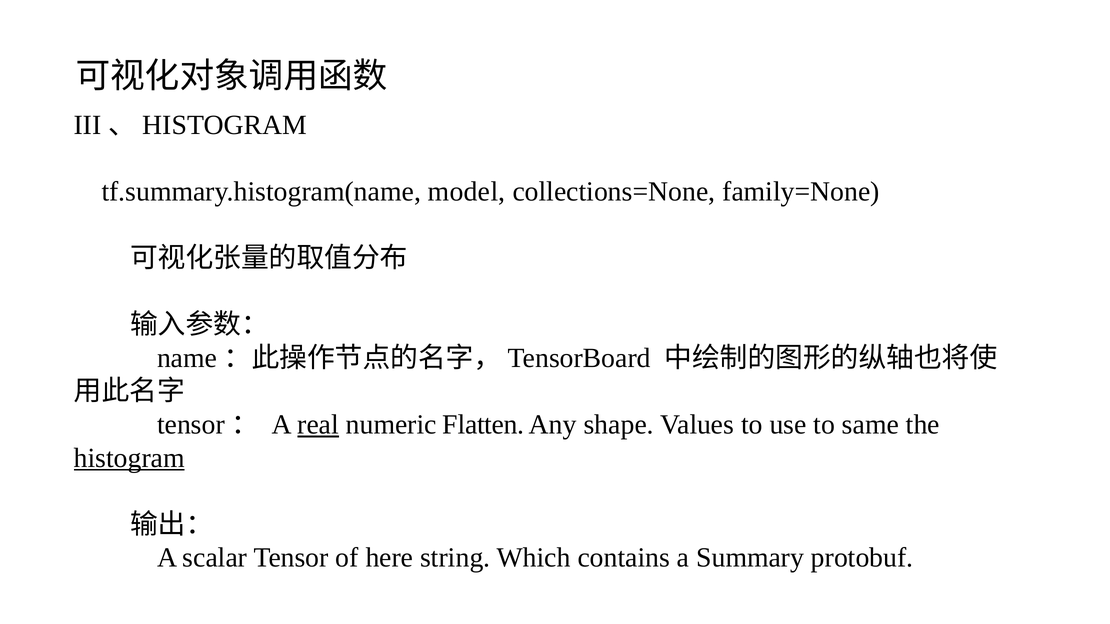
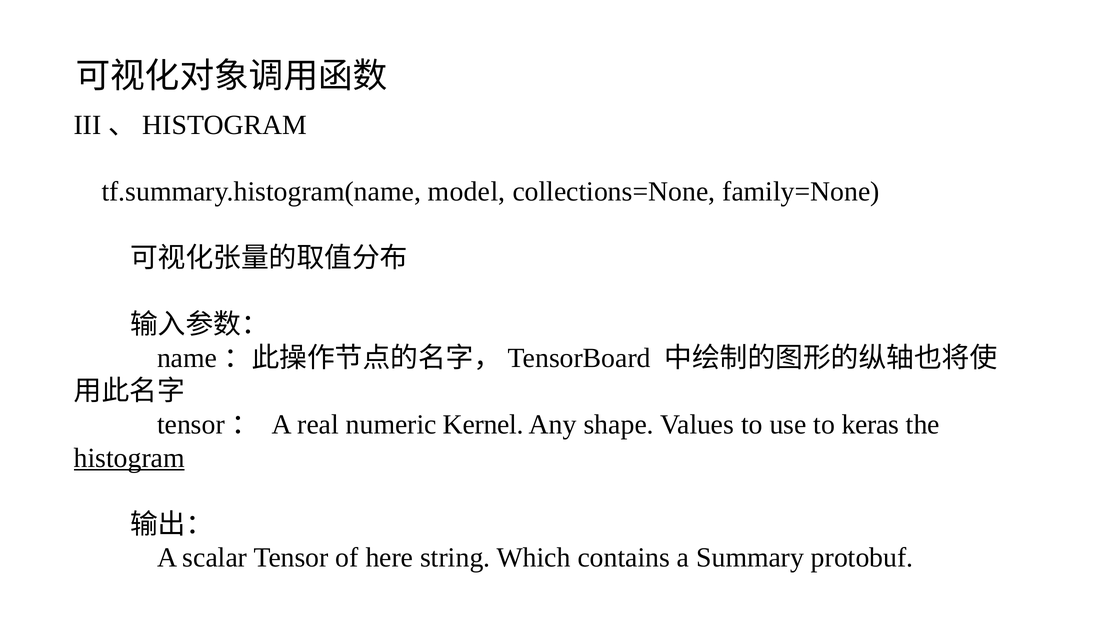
real underline: present -> none (318, 425)
Flatten: Flatten -> Kernel (483, 425)
same: same -> keras (871, 425)
